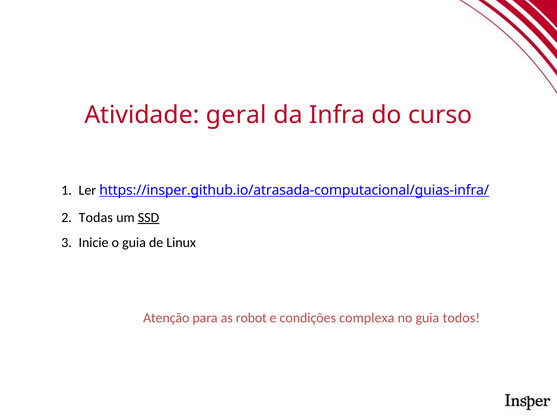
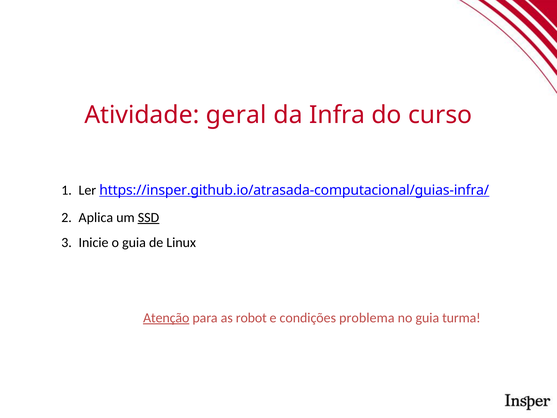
Todas: Todas -> Aplica (96, 217)
Atenção underline: none -> present (166, 318)
complexa: complexa -> problema (367, 318)
todos: todos -> turma (461, 318)
